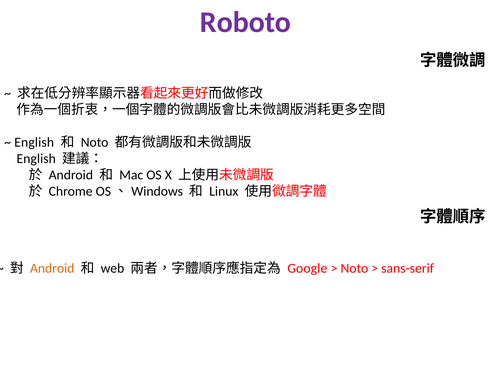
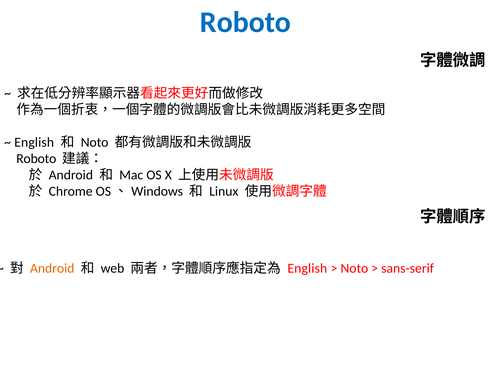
Roboto colour: purple -> blue (246, 22)
English: English -> Roboto (36, 159)
Google: Google -> English (307, 269)
